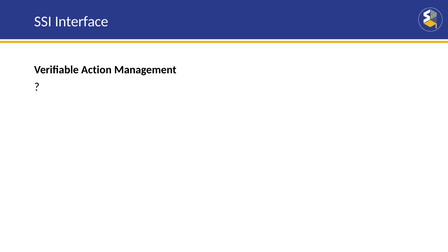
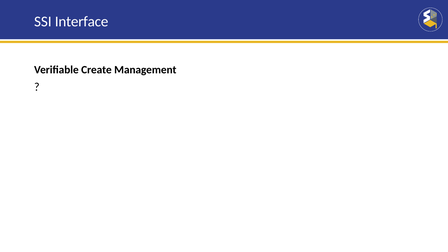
Action: Action -> Create (96, 70)
